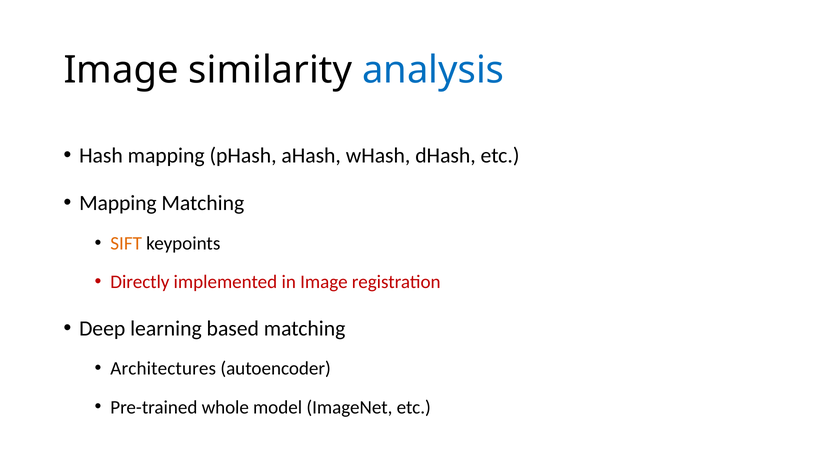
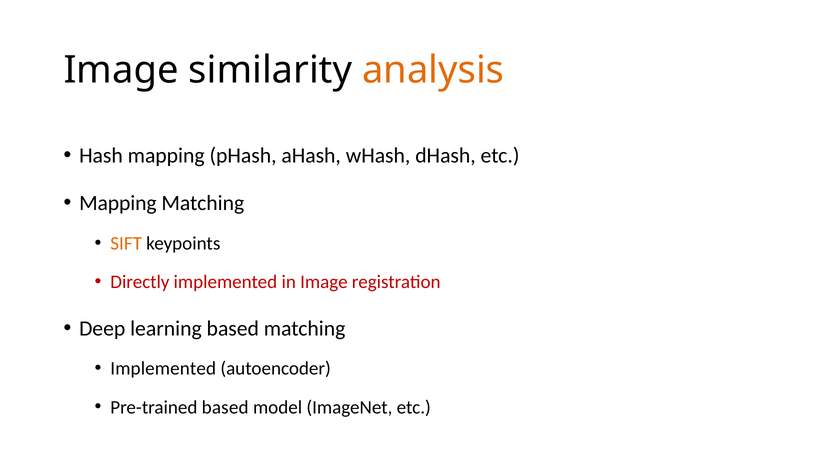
analysis colour: blue -> orange (433, 70)
Architectures: Architectures -> Implemented (163, 368)
Pre-trained whole: whole -> based (225, 407)
